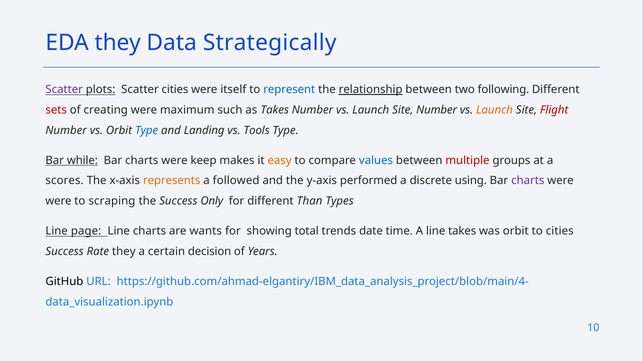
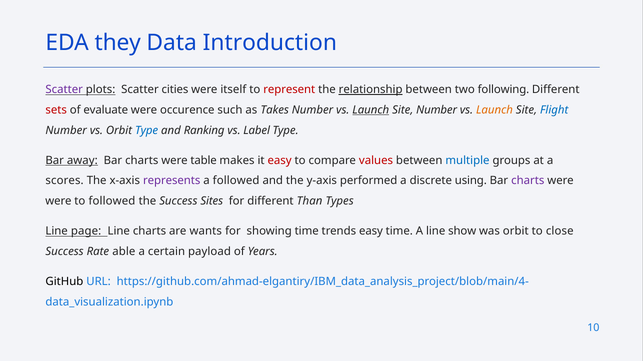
Strategically: Strategically -> Introduction (270, 43)
represent colour: blue -> red (289, 90)
creating: creating -> evaluate (106, 110)
maximum: maximum -> occurence (187, 110)
Launch underline: none -> present (371, 110)
Flight colour: red -> blue (554, 110)
Landing: Landing -> Ranking (204, 131)
Tools: Tools -> Label (257, 131)
while: while -> away (82, 161)
keep: keep -> table (204, 161)
easy colour: orange -> red (280, 161)
values colour: blue -> red (376, 161)
multiple colour: red -> blue (467, 161)
represents colour: orange -> purple (172, 181)
to scraping: scraping -> followed (112, 202)
Only: Only -> Sites (212, 202)
showing total: total -> time (307, 231)
trends date: date -> easy (371, 231)
line takes: takes -> show (462, 231)
to cities: cities -> close (560, 231)
Rate they: they -> able (124, 252)
decision: decision -> payload (209, 252)
